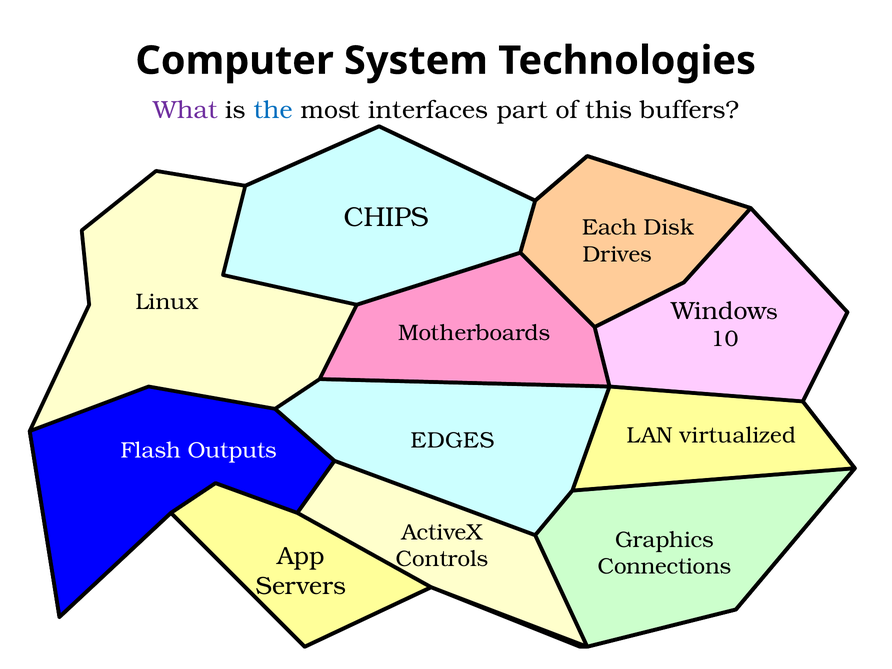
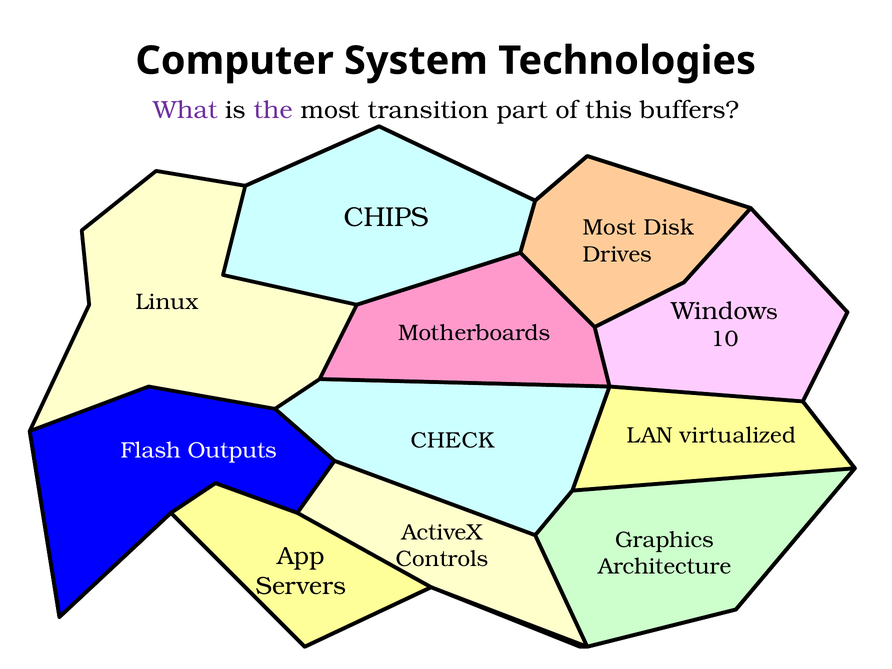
the colour: blue -> purple (273, 110)
interfaces: interfaces -> transition (428, 110)
Each: Each -> Most (610, 228)
EDGES: EDGES -> CHECK (453, 440)
Connections: Connections -> Architecture (665, 566)
